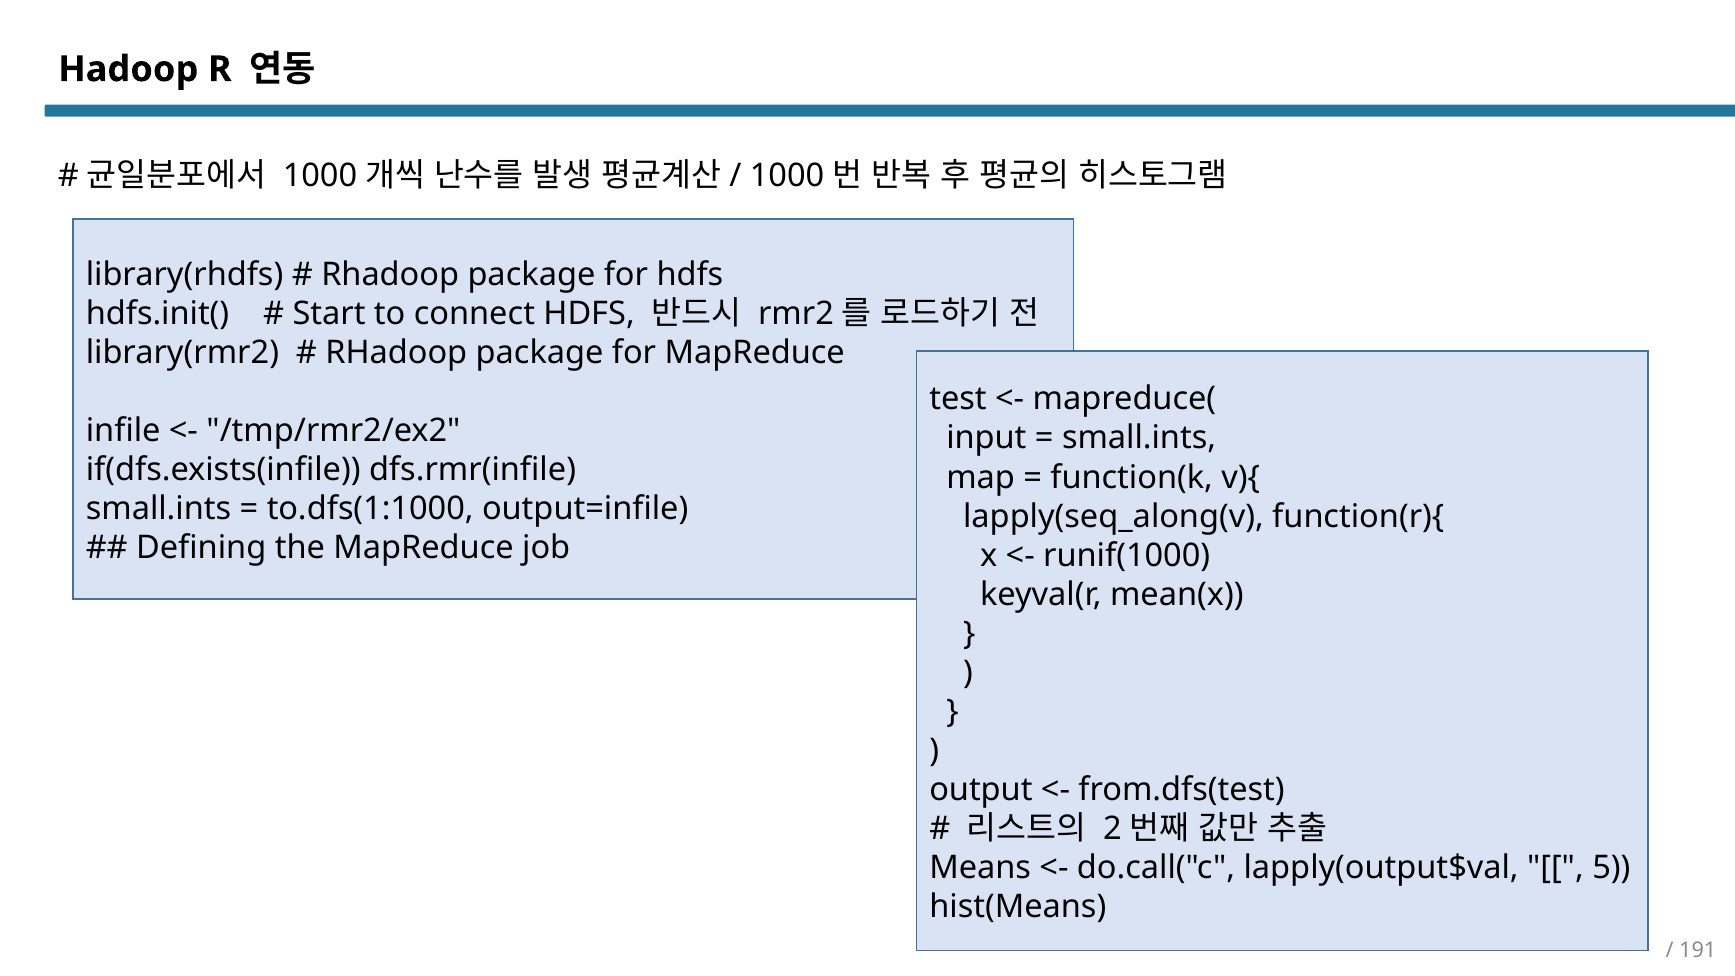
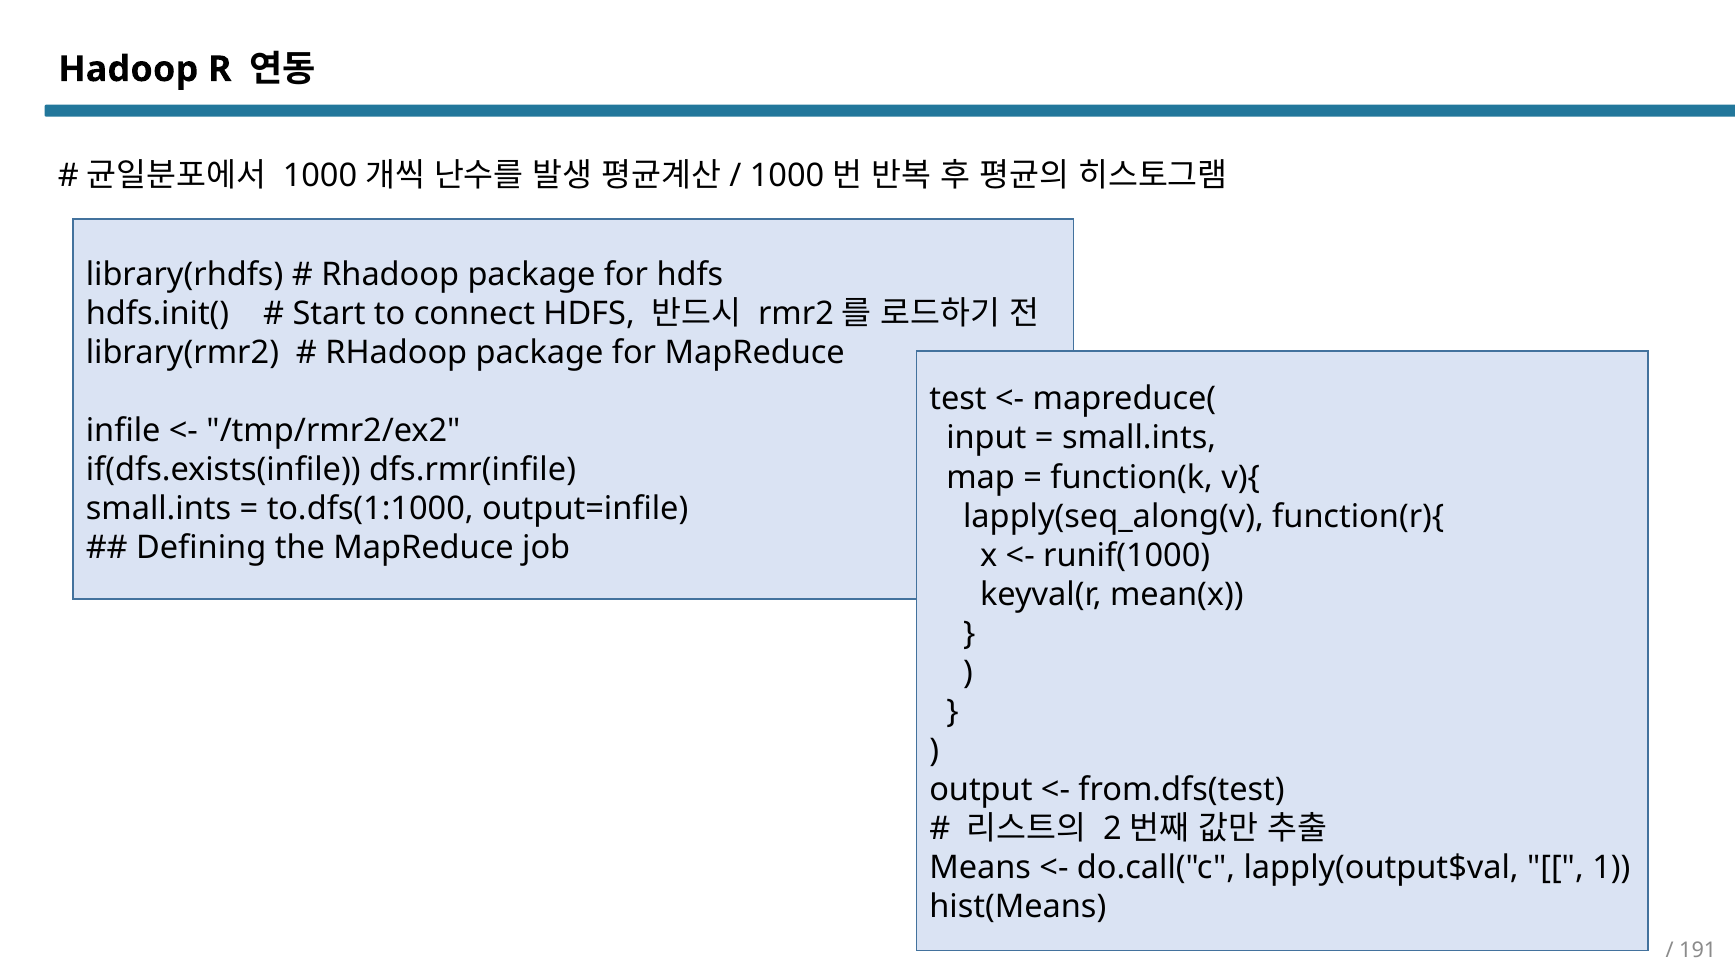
5: 5 -> 1 (1611, 868)
